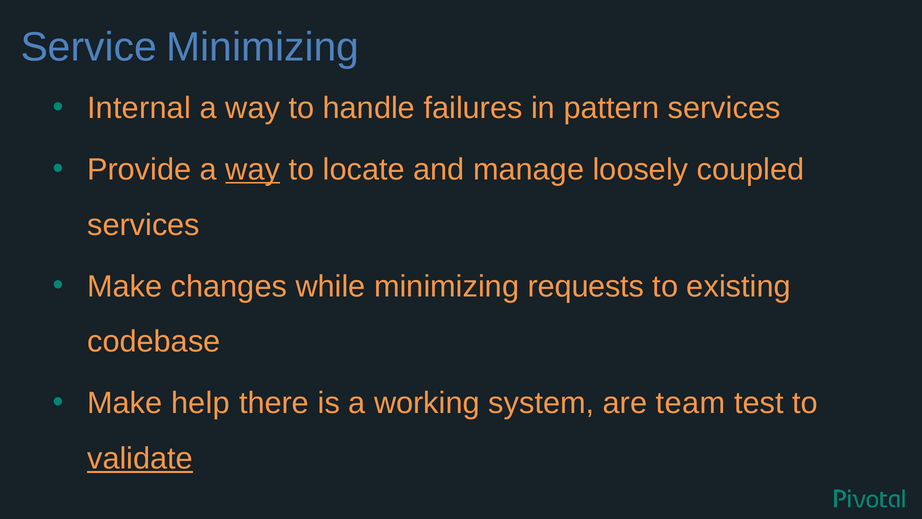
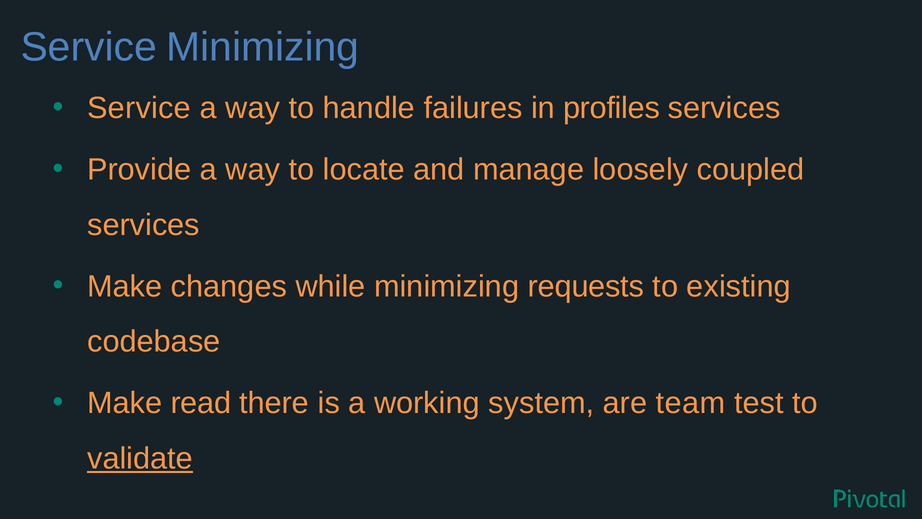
Internal: Internal -> Service (139, 108)
pattern: pattern -> profiles (612, 108)
way underline: present -> none (253, 169)
help: help -> read (201, 403)
